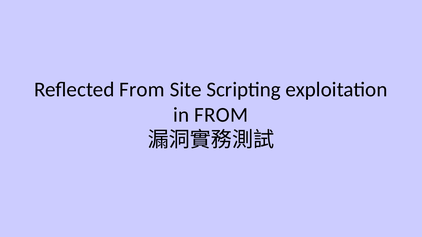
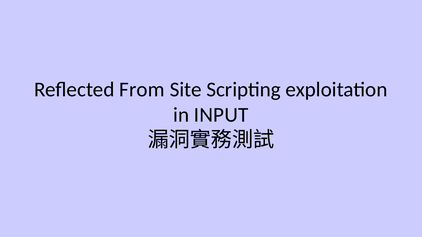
in FROM: FROM -> INPUT (221, 115)
